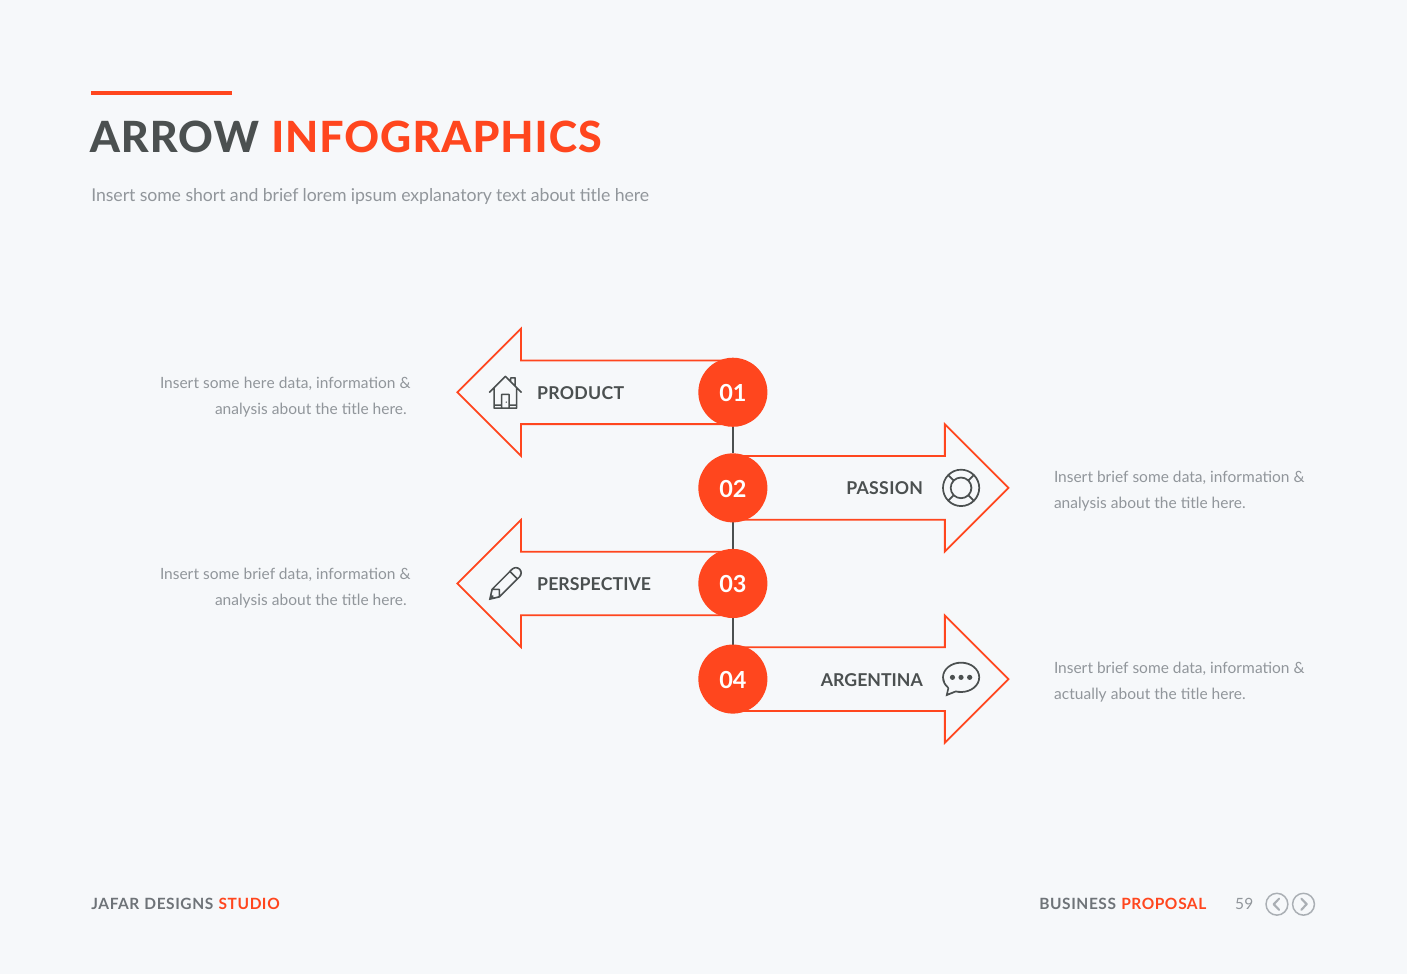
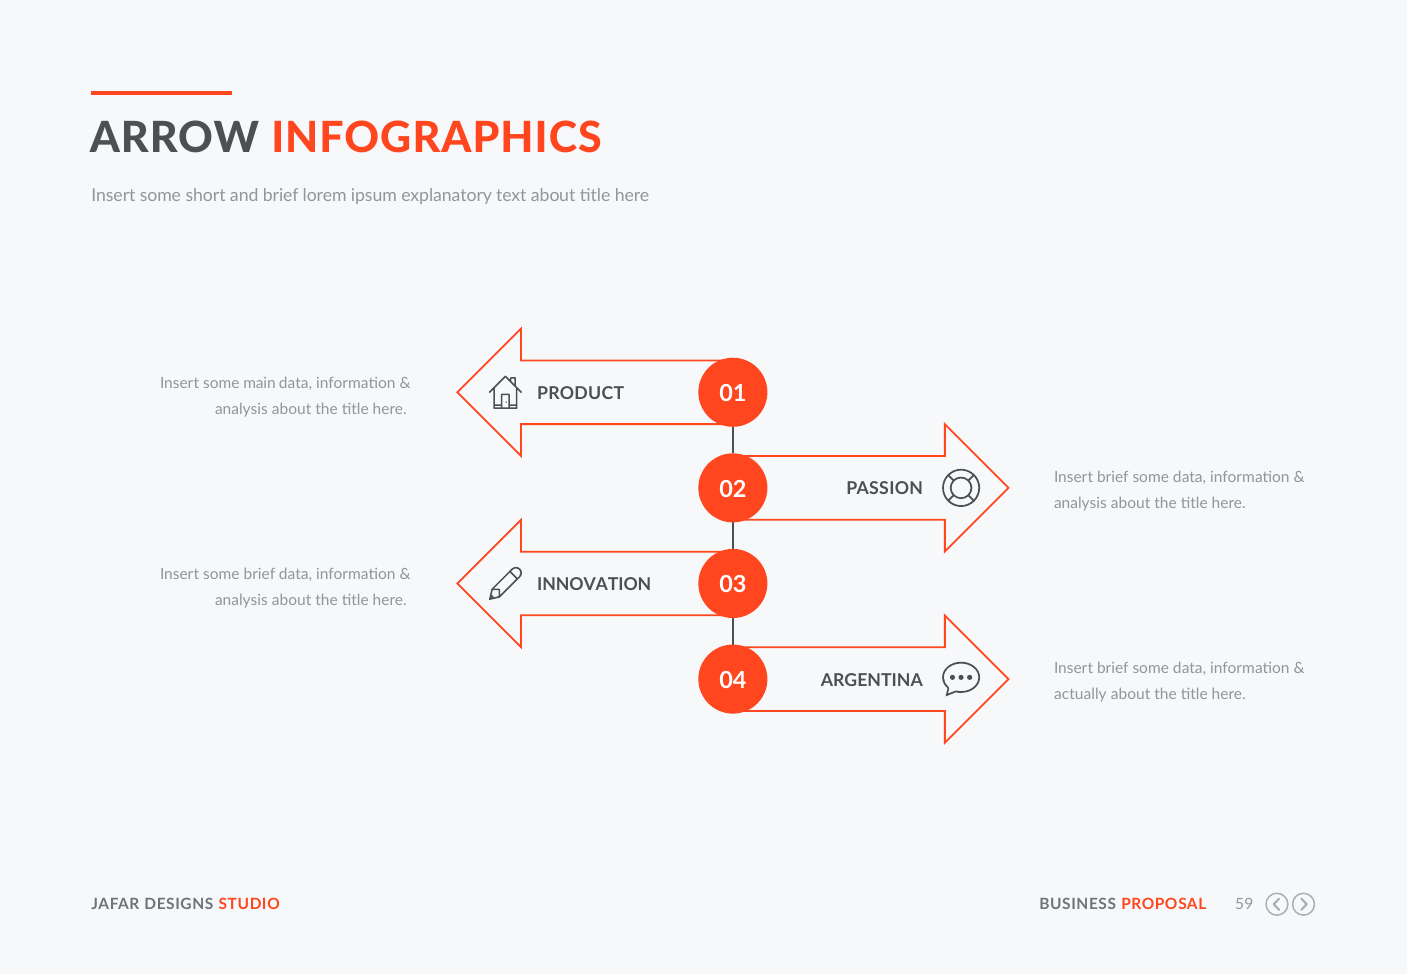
some here: here -> main (260, 383)
PERSPECTIVE: PERSPECTIVE -> INNOVATION (594, 585)
